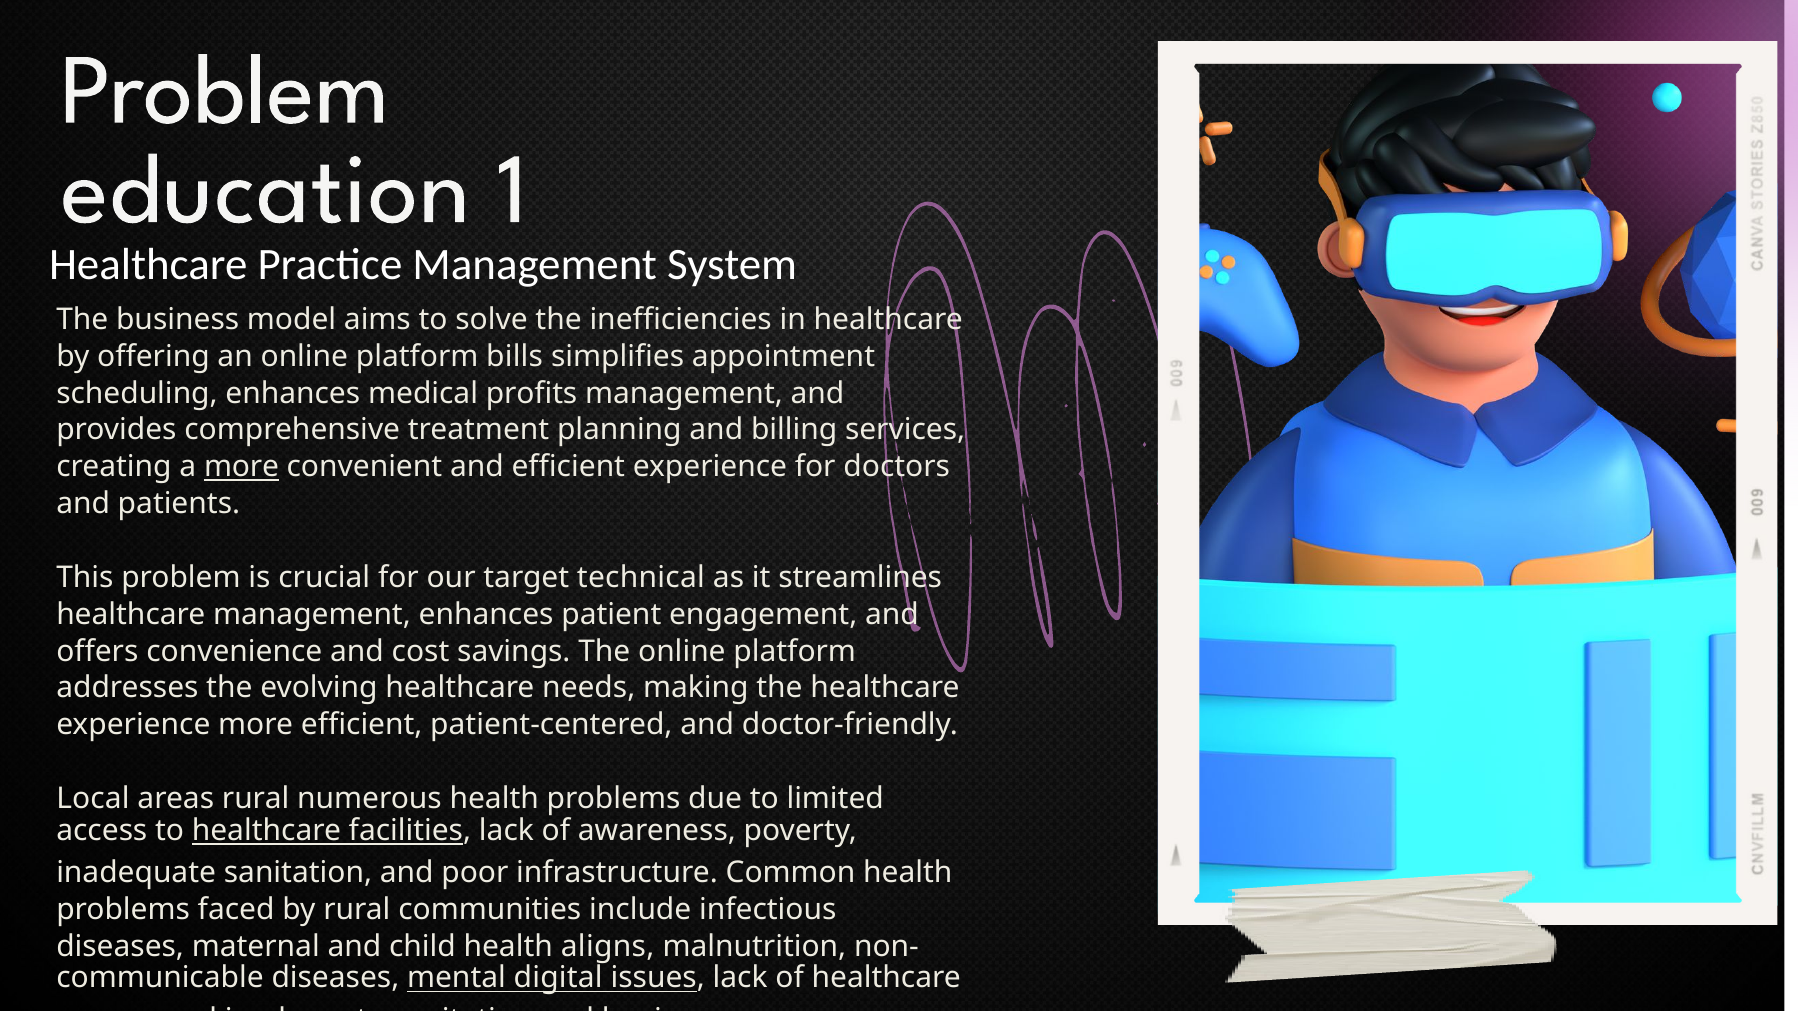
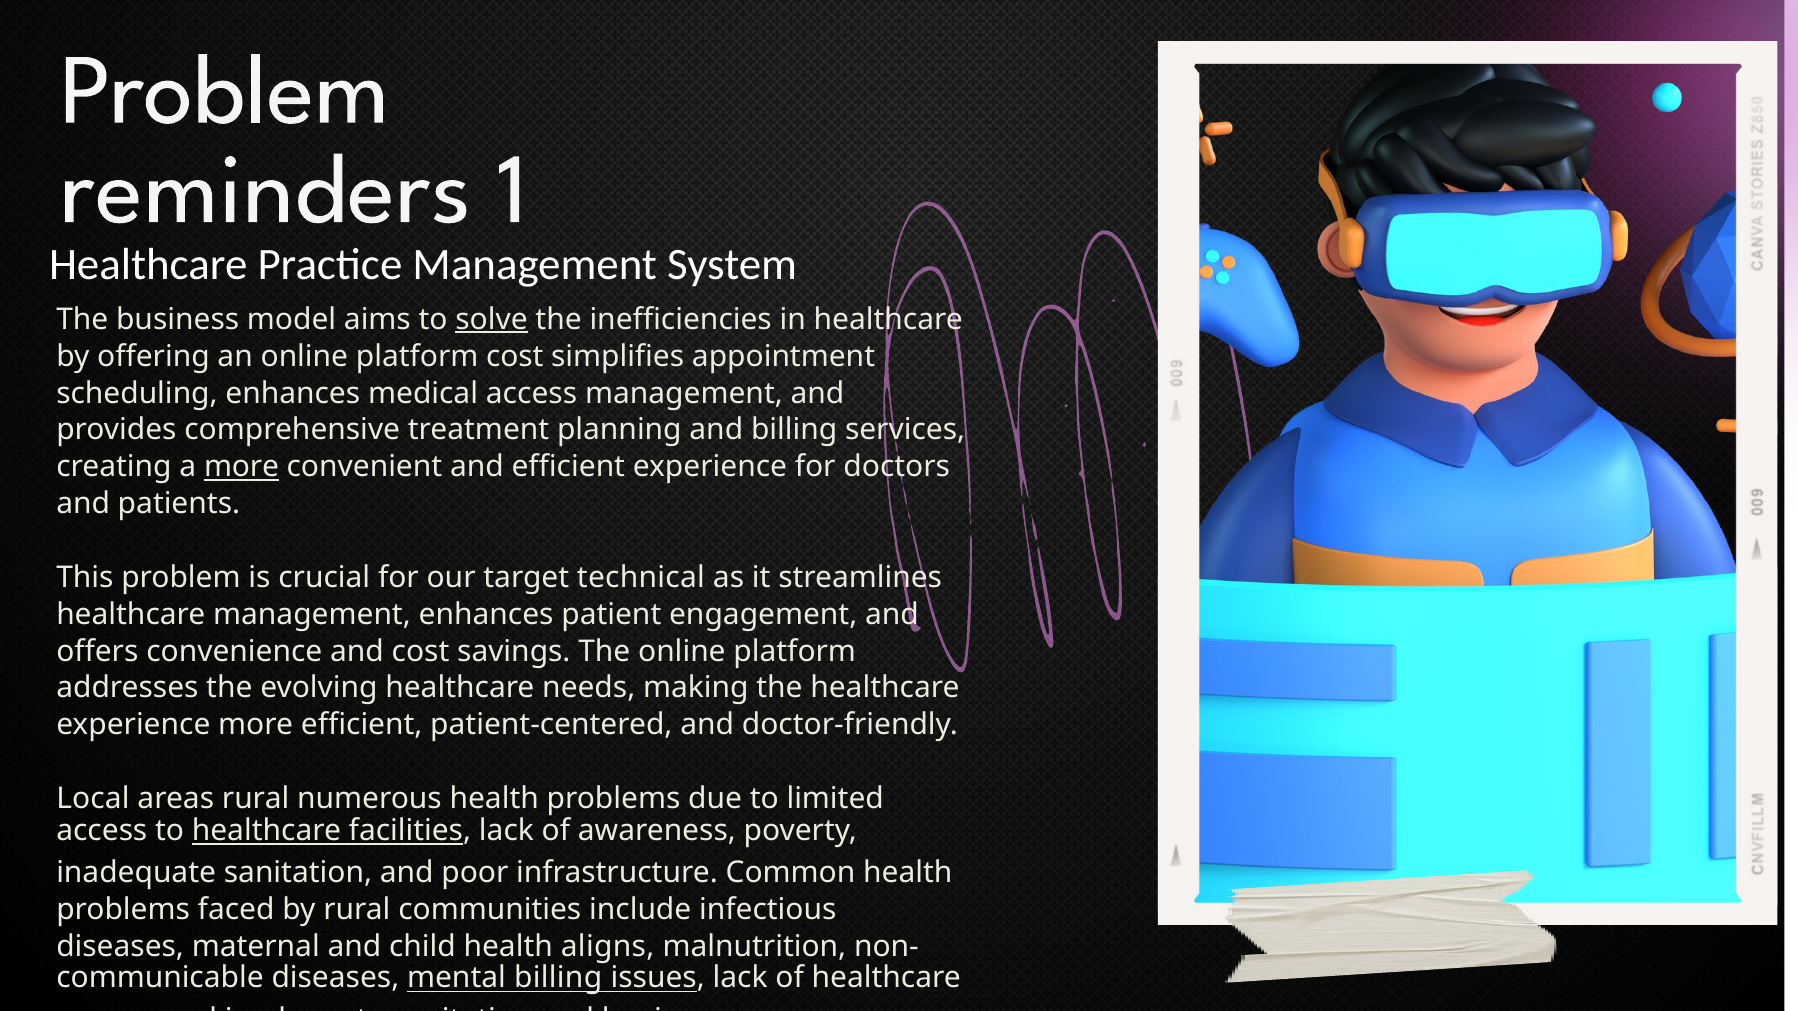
education: education -> reminders (266, 189)
solve underline: none -> present (492, 320)
platform bills: bills -> cost (515, 356)
medical profits: profits -> access (531, 393)
mental digital: digital -> billing (558, 978)
